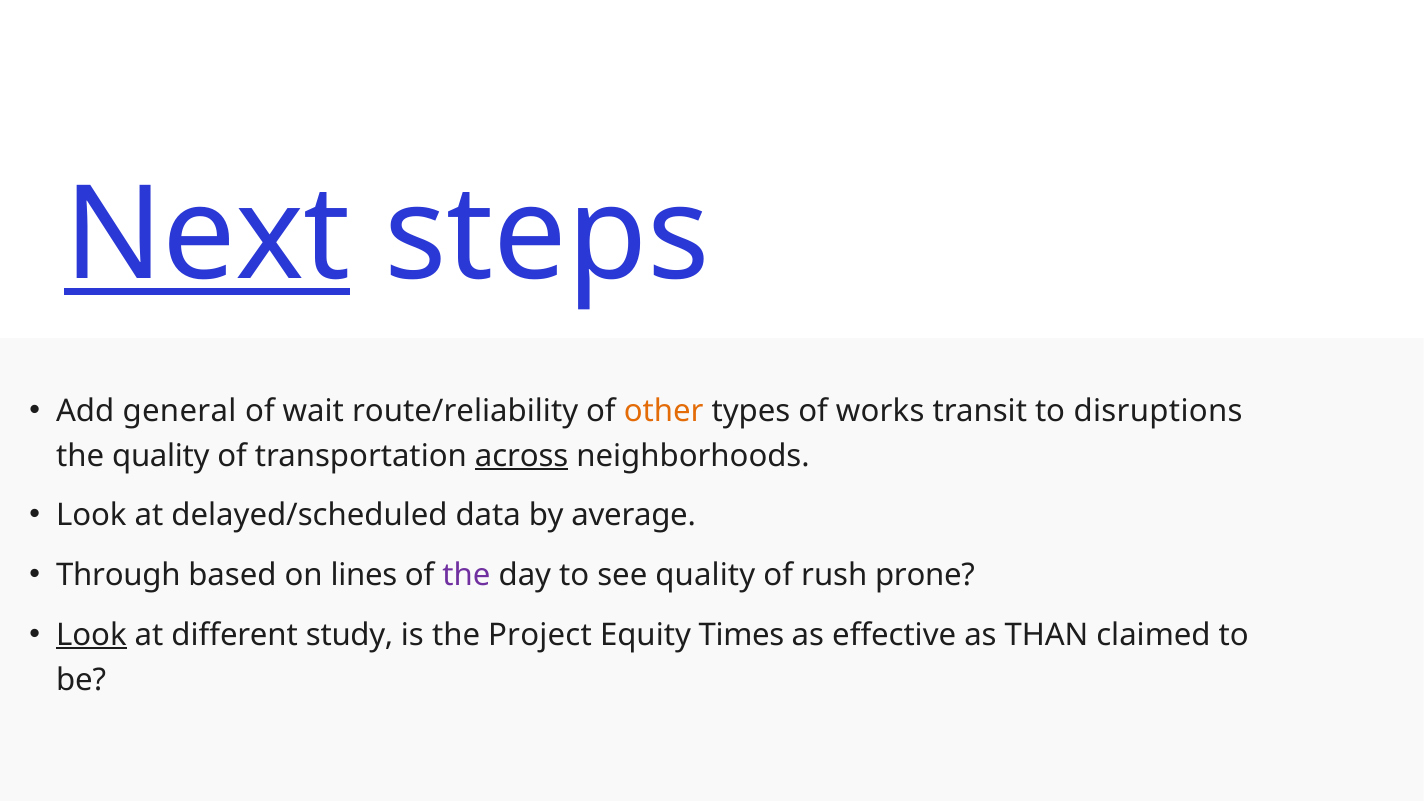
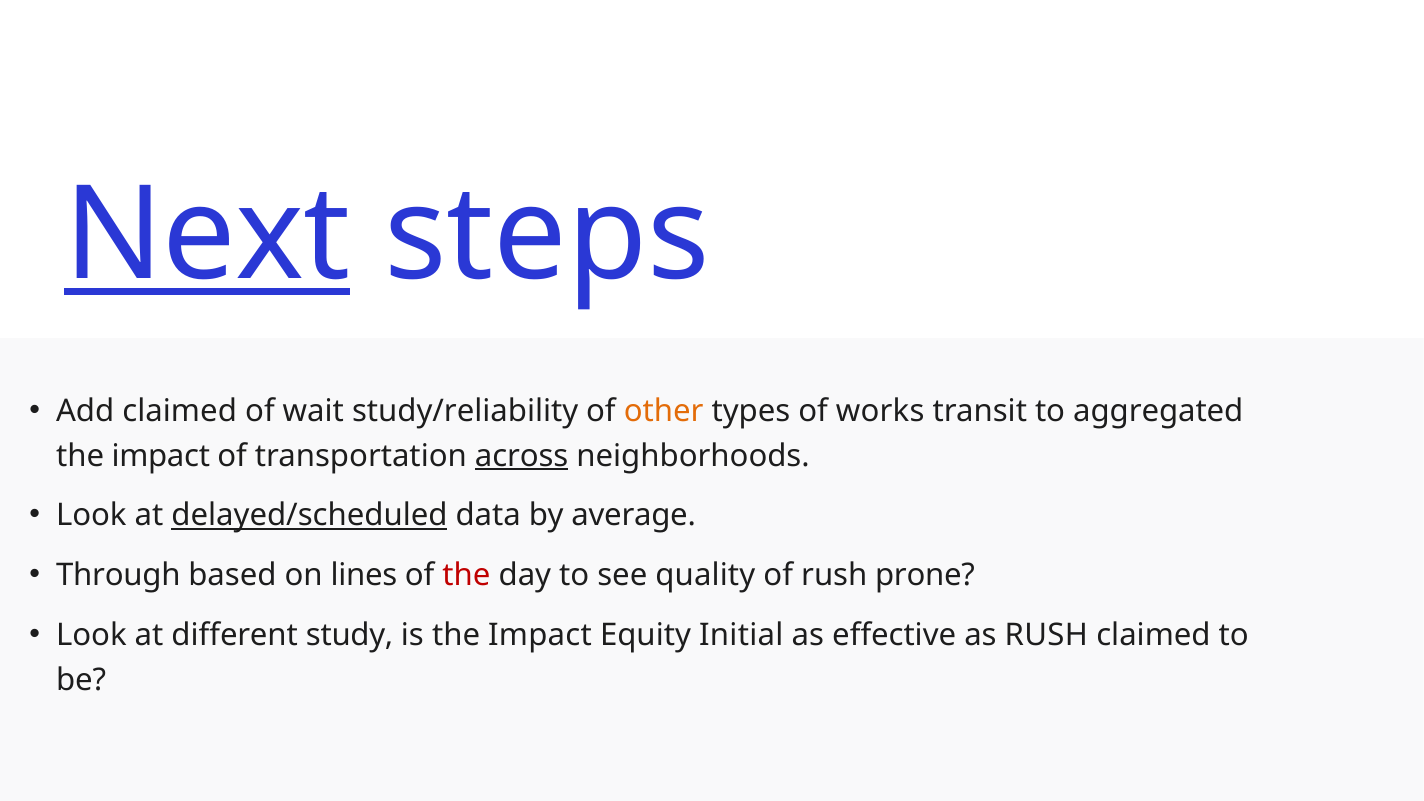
Add general: general -> claimed (180, 411)
route/reliability: route/reliability -> study/reliability (465, 411)
disruptions: disruptions -> aggregated (1158, 411)
quality: quality -> impact (161, 456)
delayed/scheduled underline: none -> present (309, 516)
the colour: purple -> red (466, 575)
Look underline: present -> none (91, 635)
is the Project: Project -> Impact (540, 635)
Times: Times -> Initial (741, 635)
as THAN: THAN -> RUSH (1046, 635)
